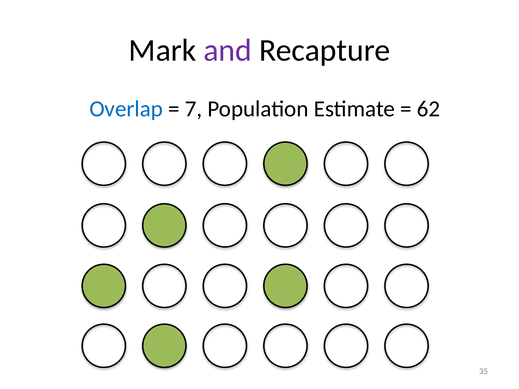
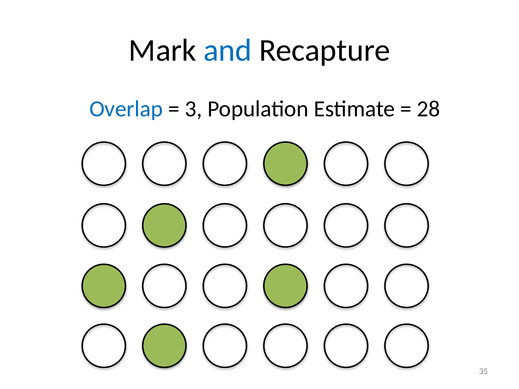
and colour: purple -> blue (228, 50)
7: 7 -> 3 (193, 109)
62: 62 -> 28 (429, 109)
